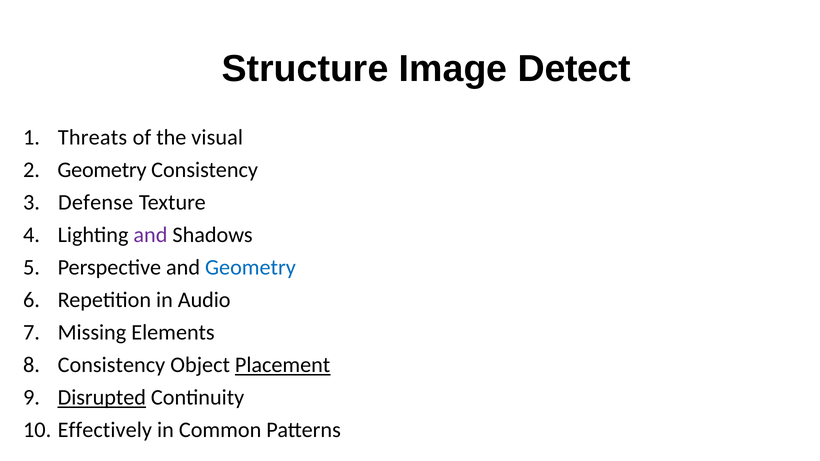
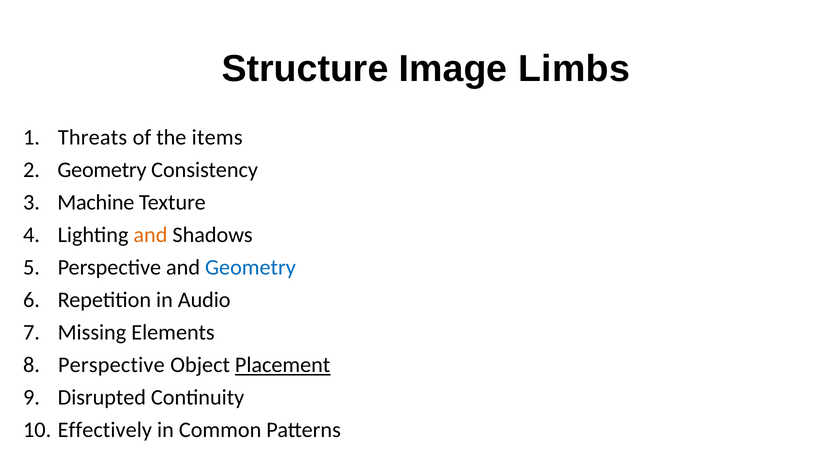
Detect: Detect -> Limbs (574, 69)
visual: visual -> items (217, 138)
Defense: Defense -> Machine (96, 203)
and colour: purple -> orange (150, 235)
Consistency: Consistency -> Perspective (111, 365)
Disrupted underline: present -> none (102, 398)
